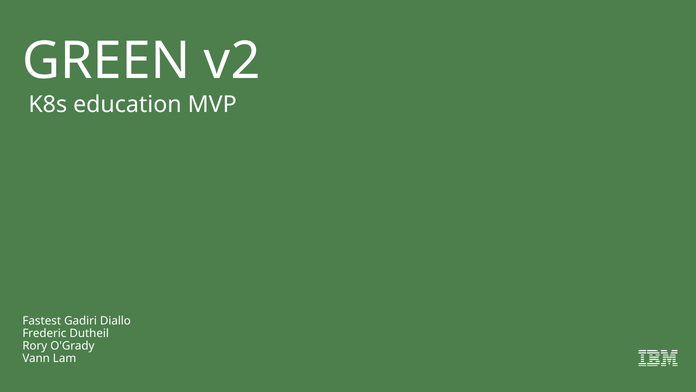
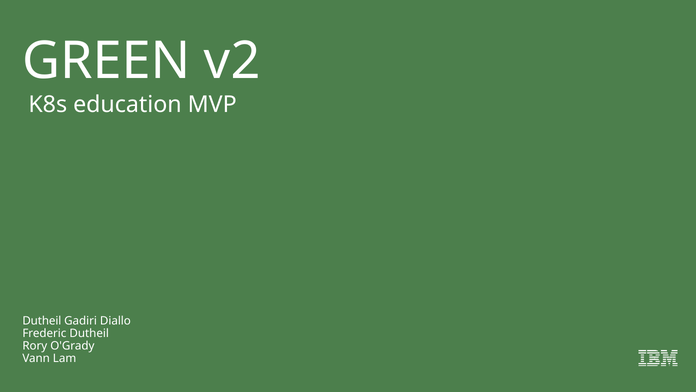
Fastest: Fastest -> Dutheil (42, 320)
